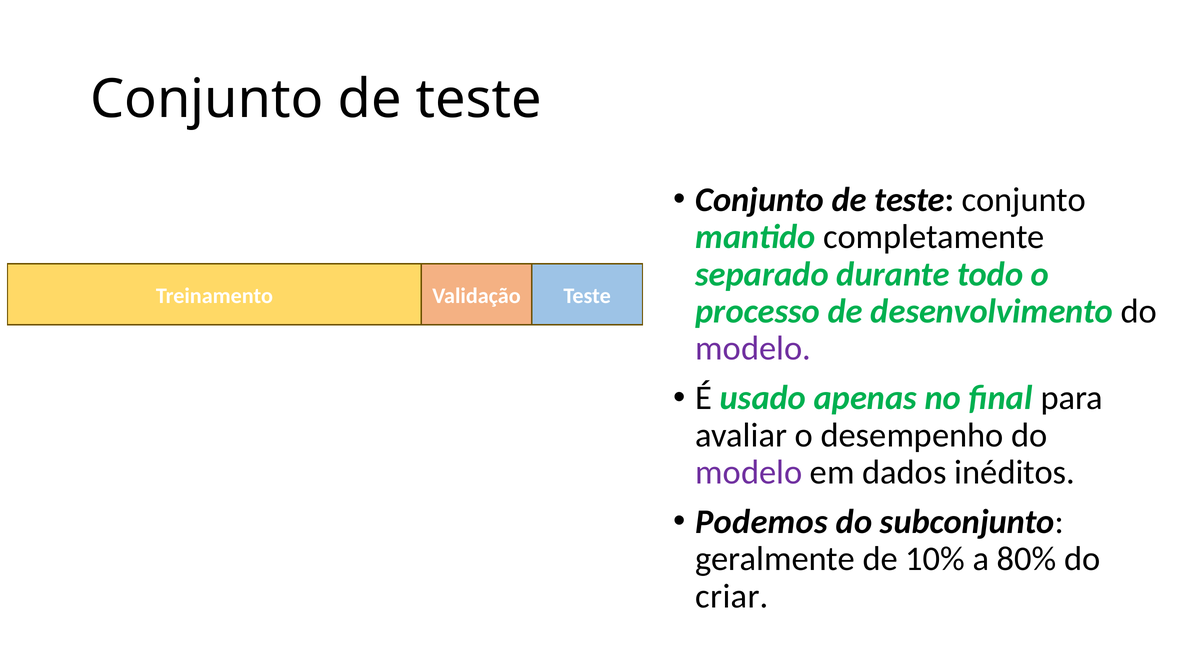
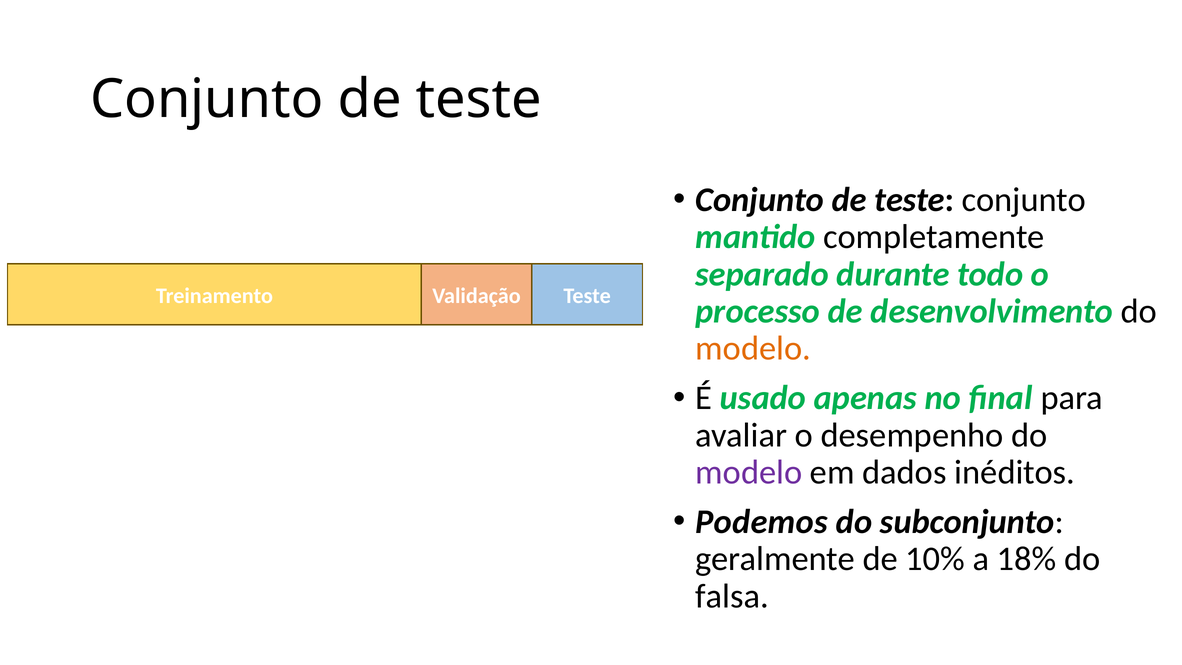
modelo colour: purple -> orange (753, 348)
80%: 80% -> 18% (1027, 559)
criar: criar -> falsa (732, 596)
